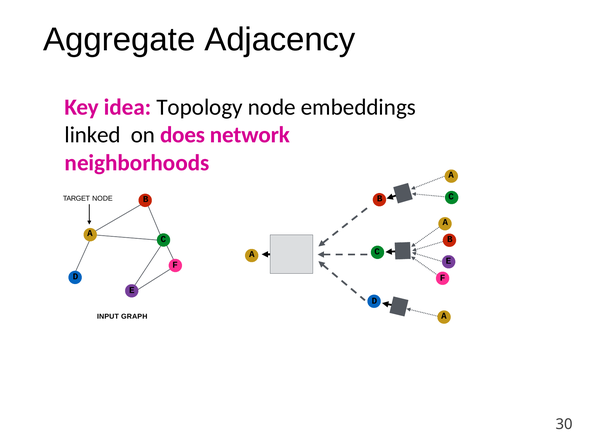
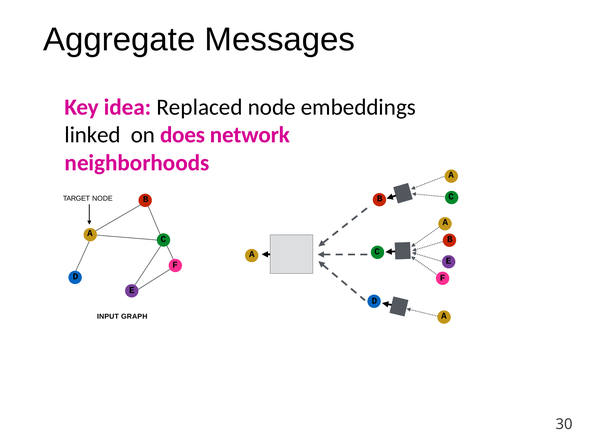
Adjacency: Adjacency -> Messages (280, 40)
Topology: Topology -> Replaced (200, 107)
